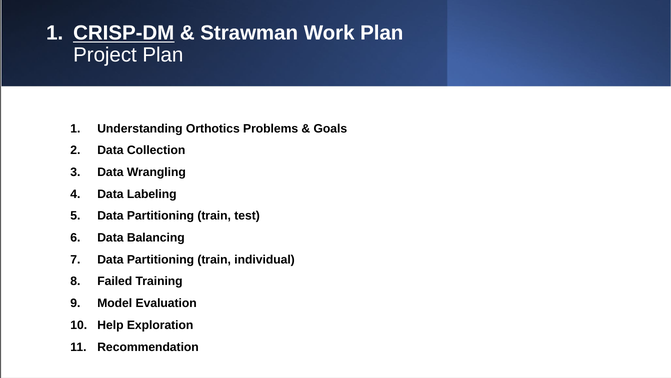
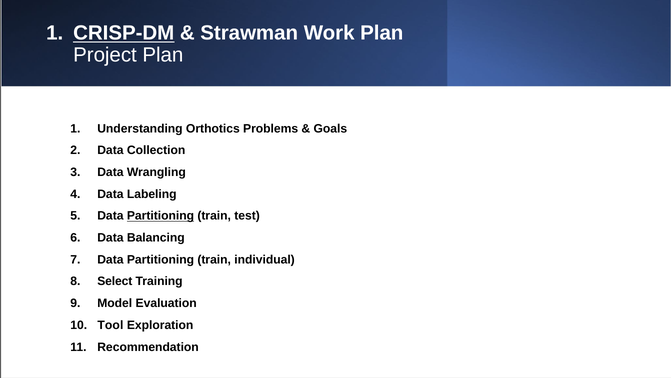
Partitioning underline: none -> present (160, 216)
Failed: Failed -> Select (115, 281)
Help: Help -> Tool (110, 325)
